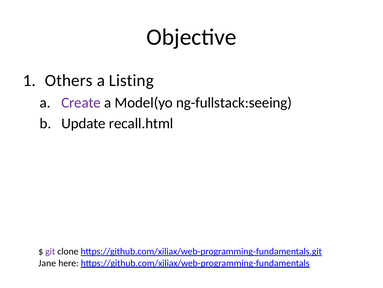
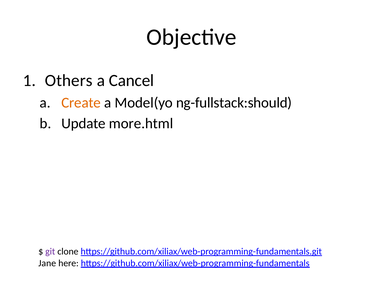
Listing: Listing -> Cancel (131, 80)
Create colour: purple -> orange (81, 102)
ng-fullstack:seeing: ng-fullstack:seeing -> ng-fullstack:should (234, 102)
recall.html: recall.html -> more.html (141, 123)
